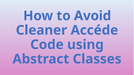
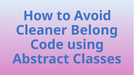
Accéde: Accéde -> Belong (94, 30)
